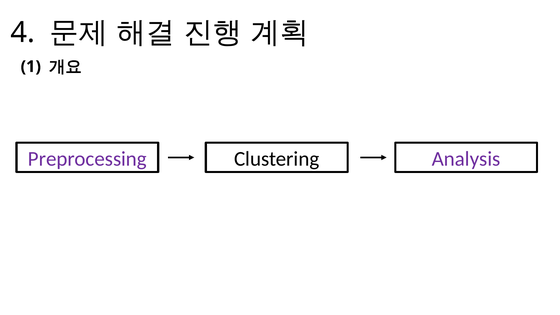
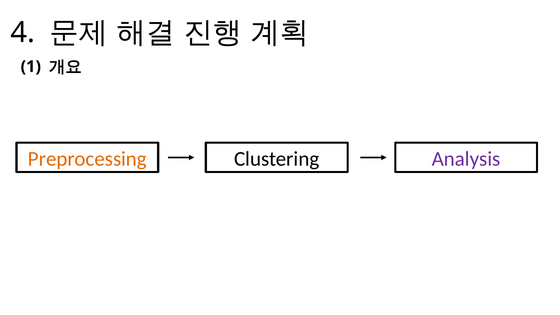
Preprocessing colour: purple -> orange (87, 159)
